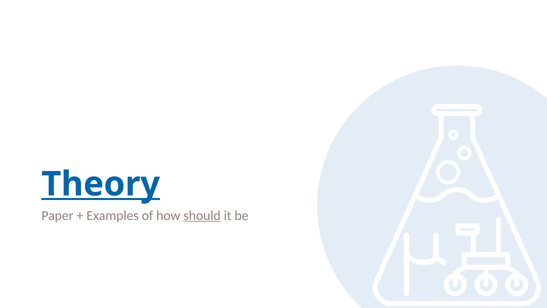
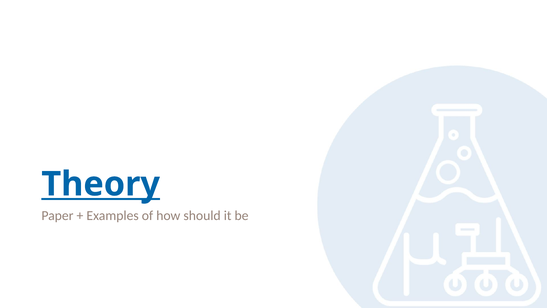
should underline: present -> none (202, 215)
